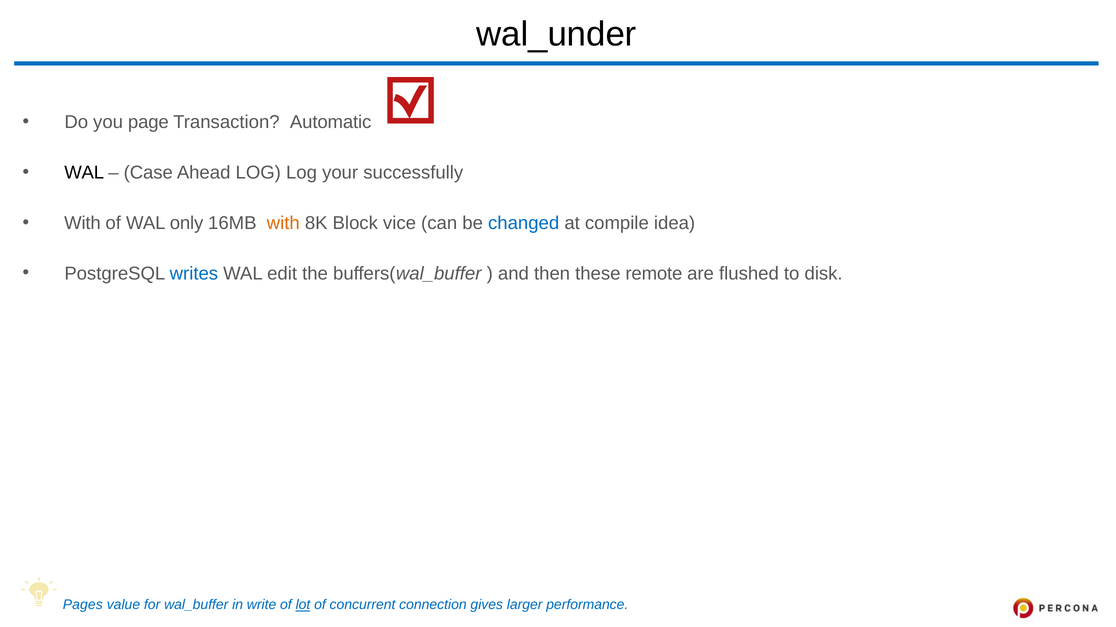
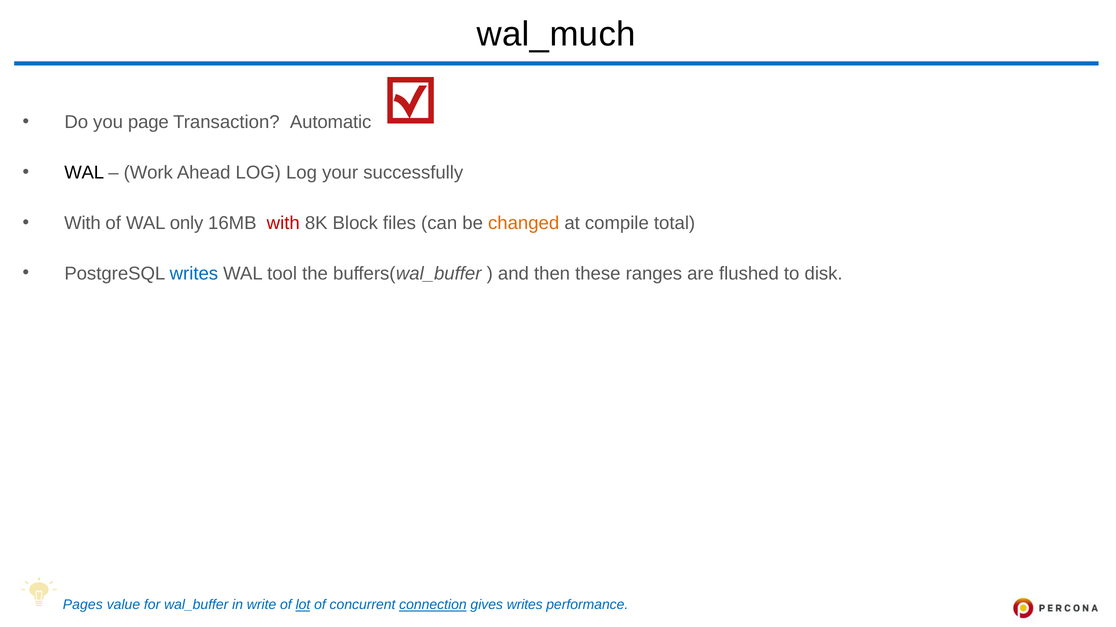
wal_under: wal_under -> wal_much (556, 34)
Case: Case -> Work (148, 173)
with colour: orange -> red (283, 223)
vice: vice -> files (399, 223)
changed colour: blue -> orange (524, 223)
idea: idea -> total (675, 223)
edit: edit -> tool (282, 274)
remote: remote -> ranges (654, 274)
connection underline: none -> present (433, 606)
gives larger: larger -> writes (525, 606)
